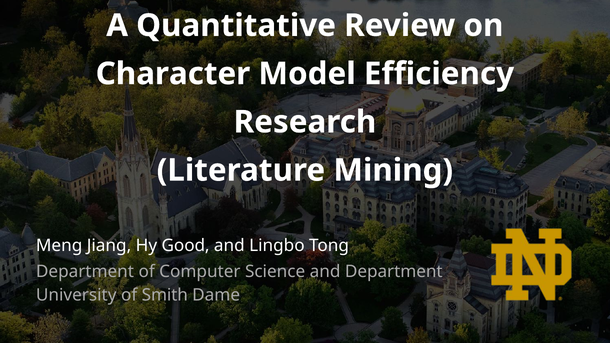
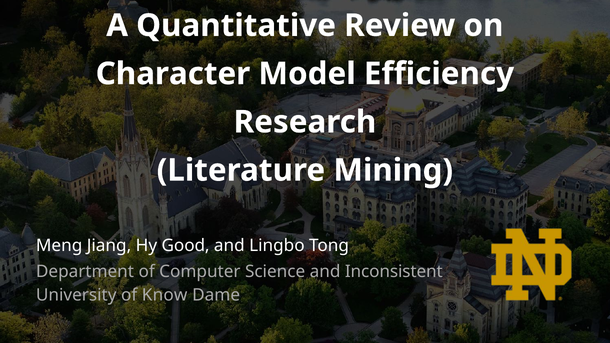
and Department: Department -> Inconsistent (394, 272)
Smith: Smith -> Know (165, 295)
